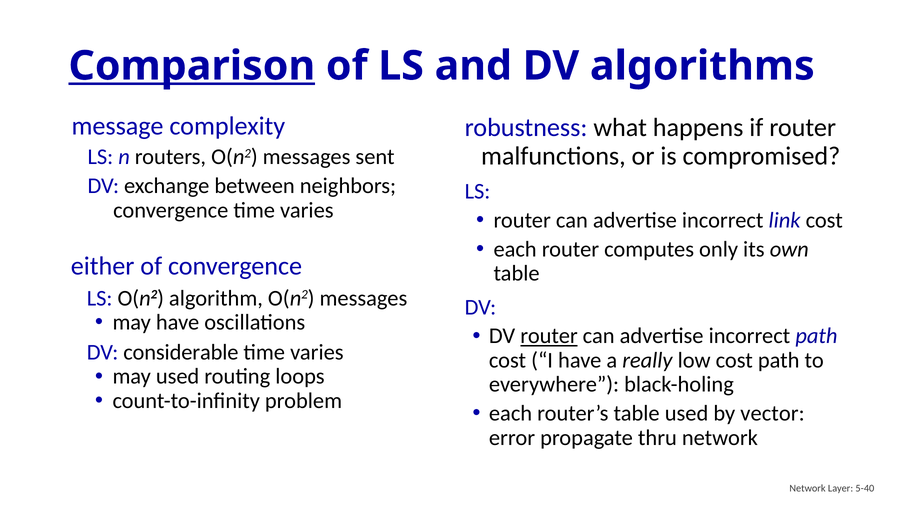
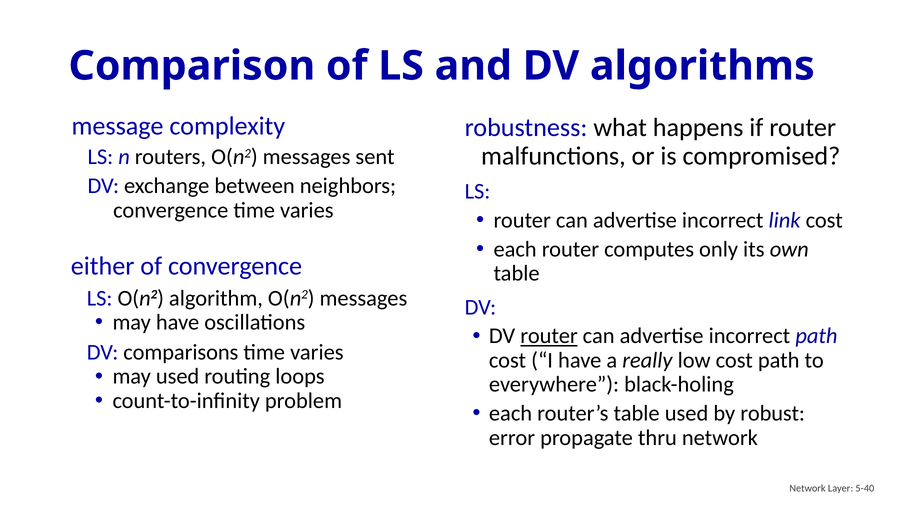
Comparison underline: present -> none (192, 66)
considerable: considerable -> comparisons (181, 352)
vector: vector -> robust (773, 414)
